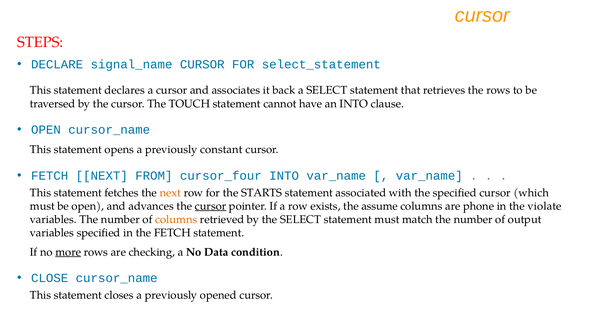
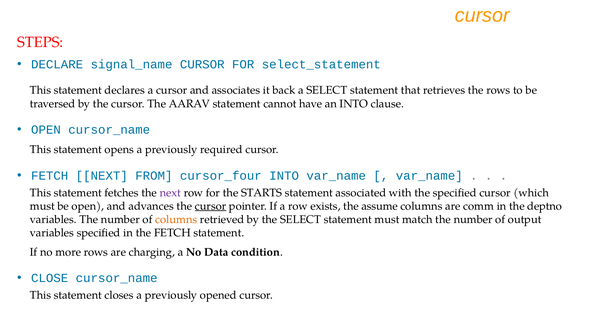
TOUCH: TOUCH -> AARAV (189, 104)
constant: constant -> required (221, 150)
next colour: orange -> purple (170, 193)
phone: phone -> comm (479, 206)
violate: violate -> deptno (545, 206)
more underline: present -> none (68, 252)
checking: checking -> charging (152, 252)
